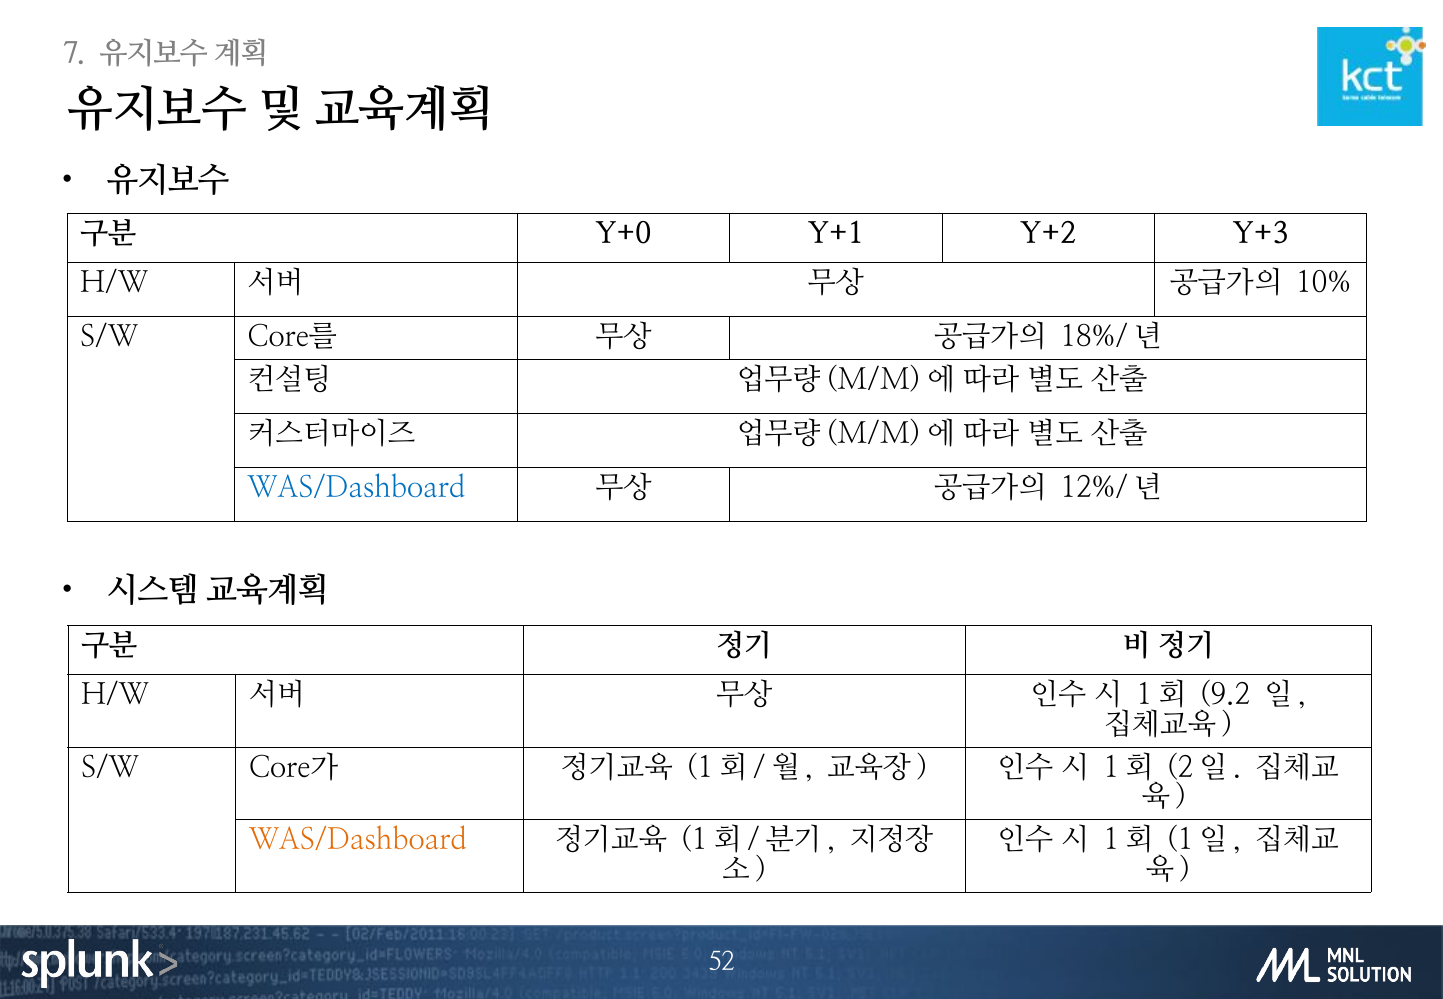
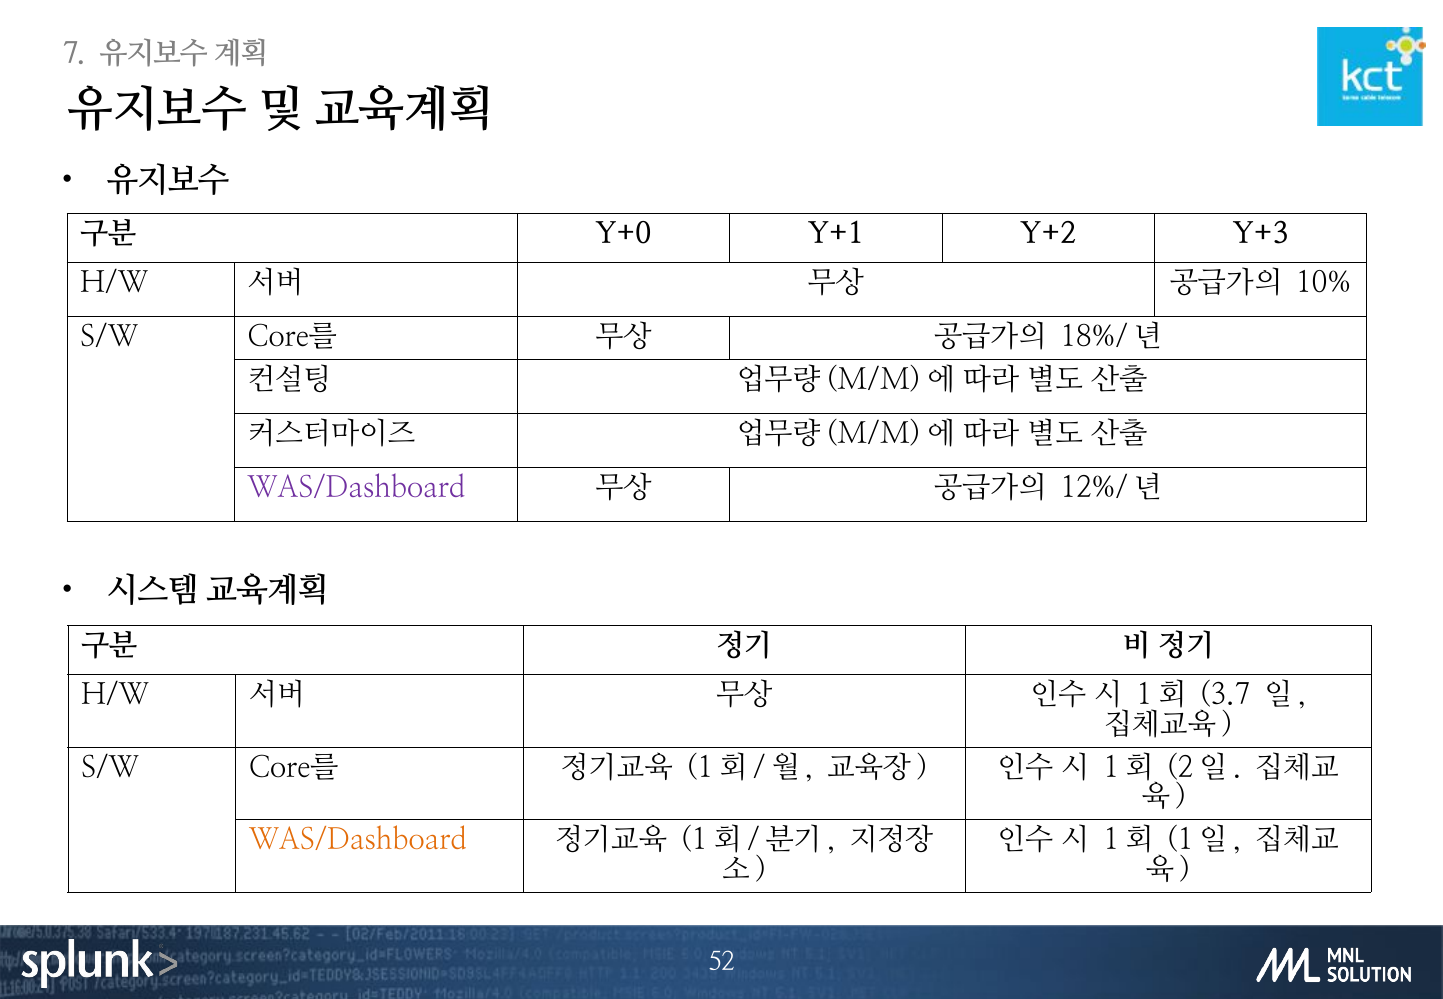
WAS/Dashboard colour: blue -> purple (356, 488)
9.2: 9.2 -> 3.7 (1225, 695)
Core가: Core가 -> Core를 (293, 768)
